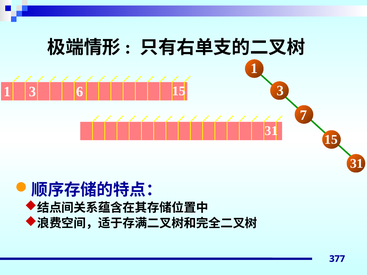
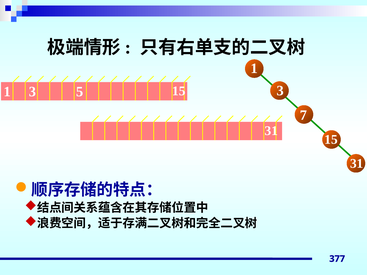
6: 6 -> 5 (80, 92)
